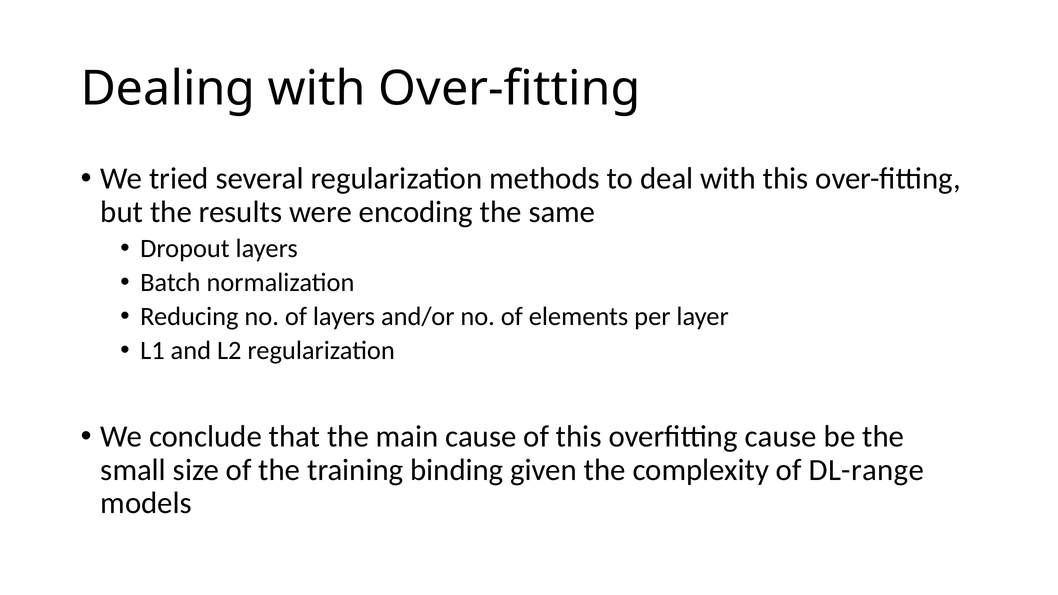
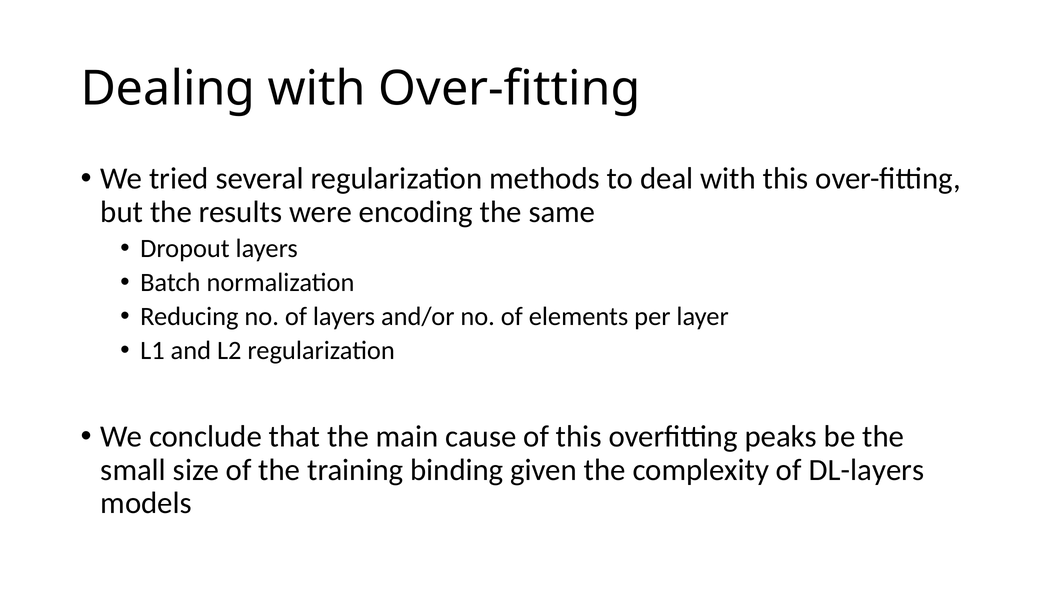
overfitting cause: cause -> peaks (781, 437)
DL-range: DL-range -> DL-layers (866, 470)
